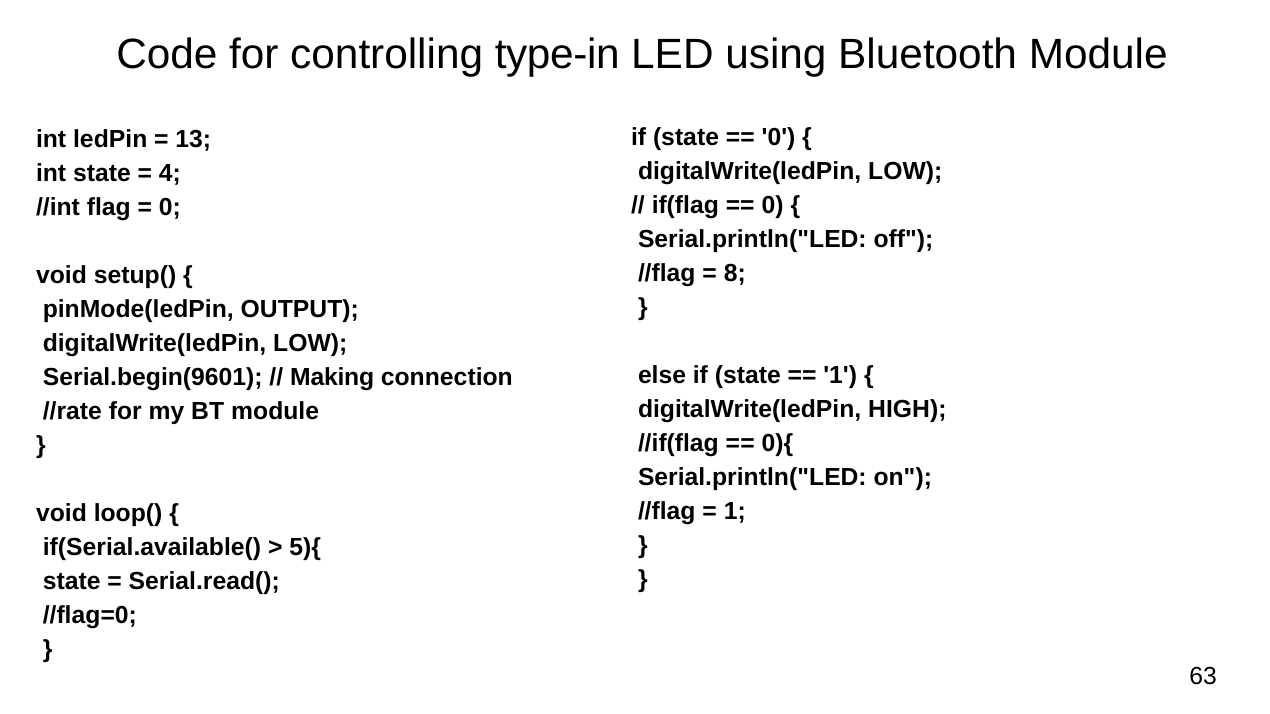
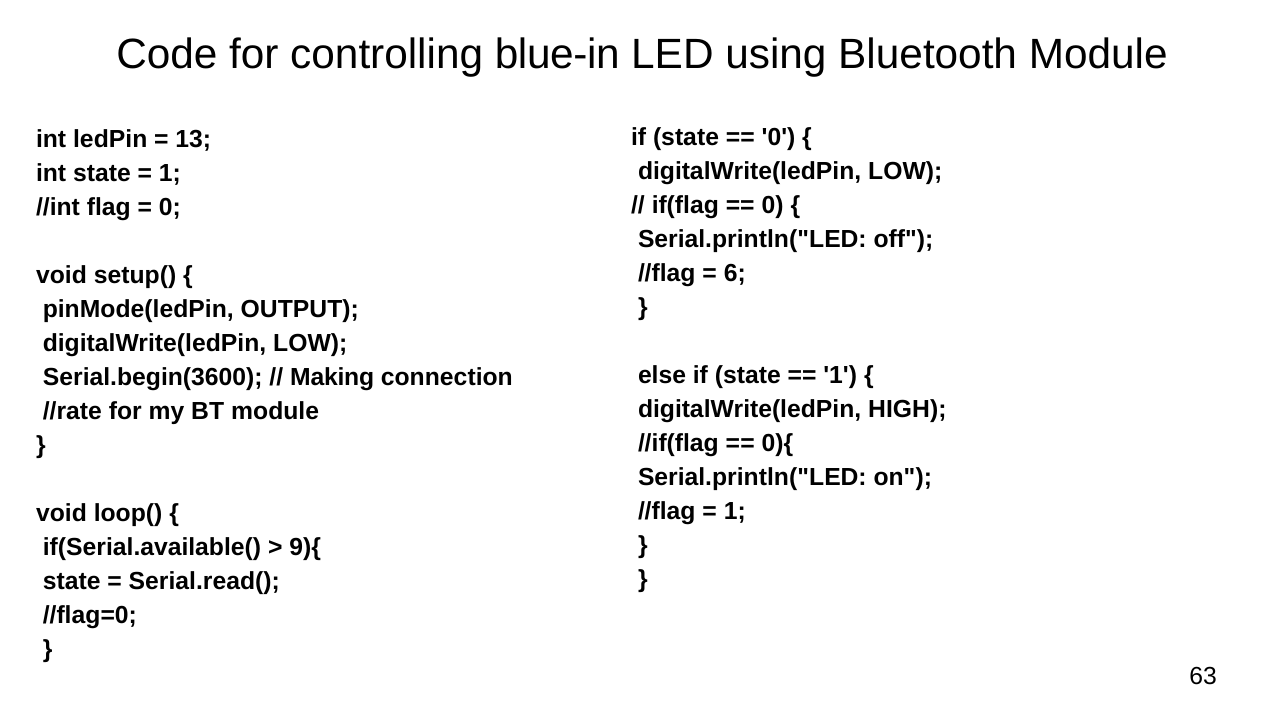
type-in: type-in -> blue-in (557, 55)
4: 4 -> 1 (170, 173)
8: 8 -> 6 (735, 274)
Serial.begin(9601: Serial.begin(9601 -> Serial.begin(3600 (153, 378)
5){: 5){ -> 9){ (305, 548)
